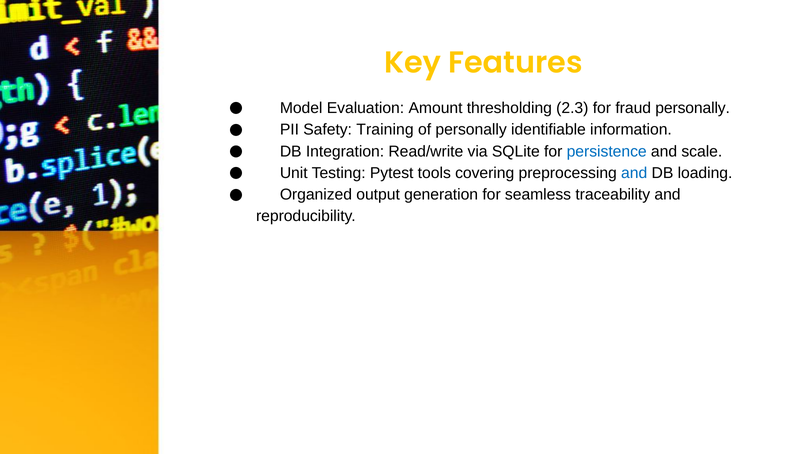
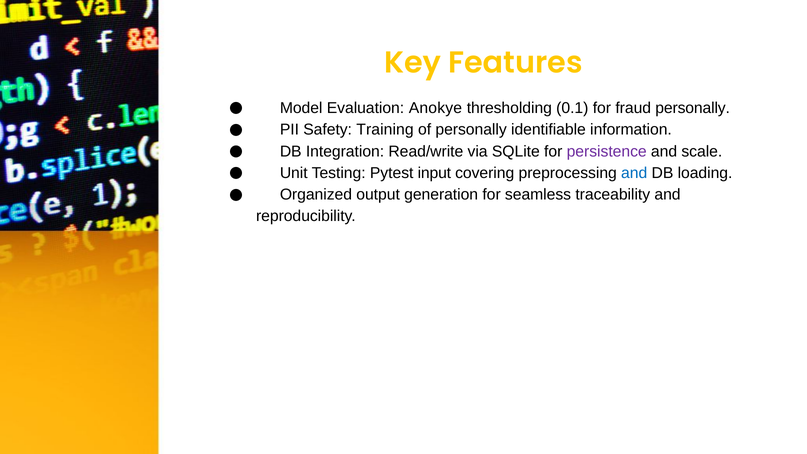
Amount: Amount -> Anokye (435, 108)
2.3: 2.3 -> 0.1 (572, 108)
persistence colour: blue -> purple (607, 151)
tools: tools -> input (434, 173)
